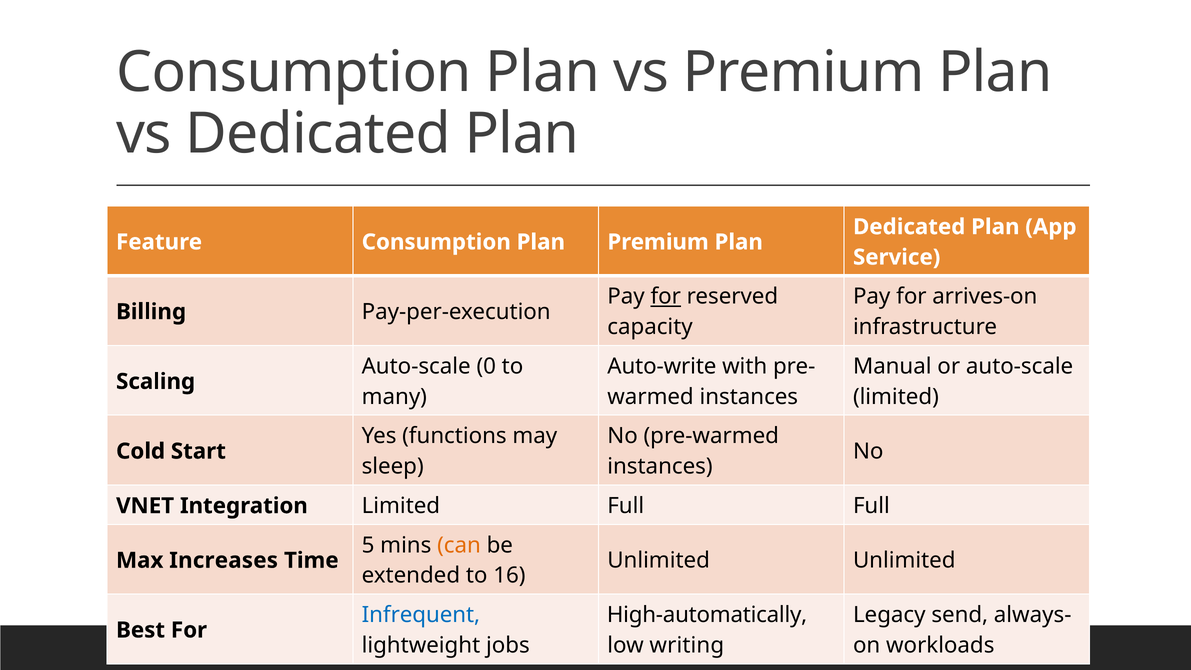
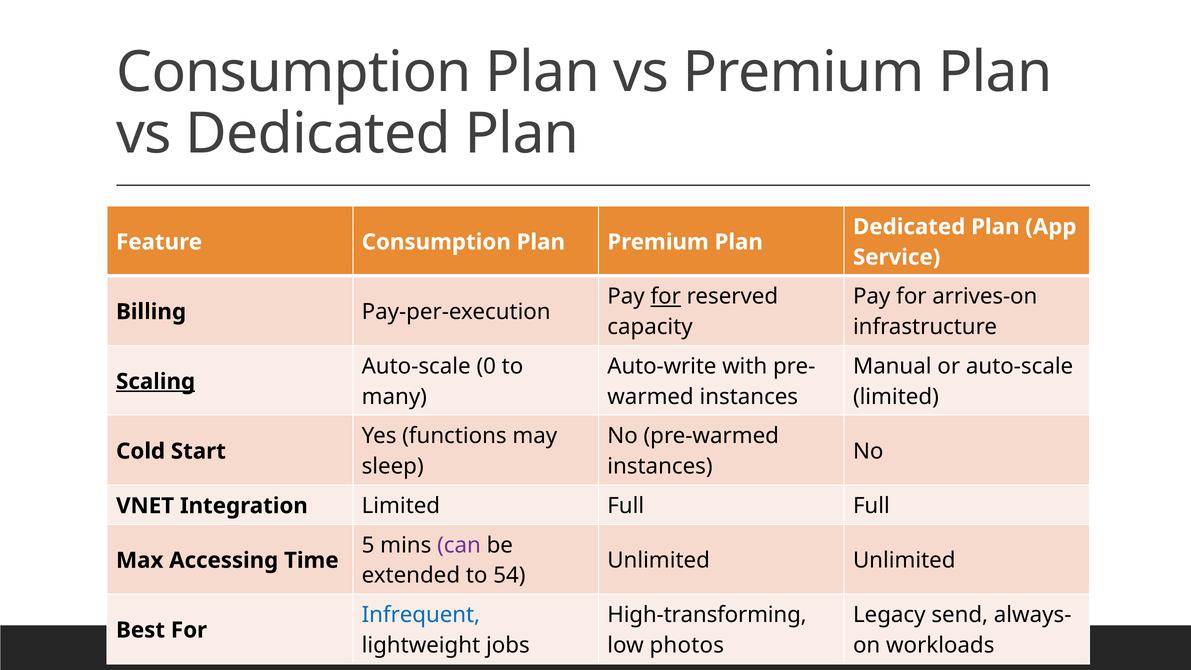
Scaling underline: none -> present (156, 382)
can colour: orange -> purple (459, 545)
Increases: Increases -> Accessing (224, 560)
16: 16 -> 54 (509, 576)
High-automatically: High-automatically -> High-transforming (707, 615)
writing: writing -> photos (687, 645)
